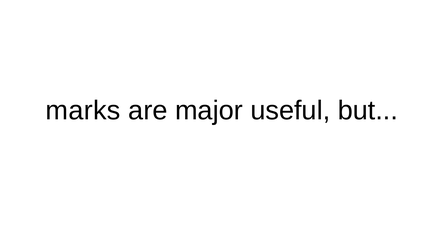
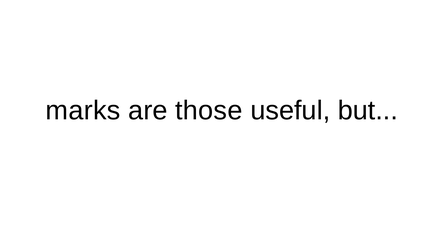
major: major -> those (209, 110)
